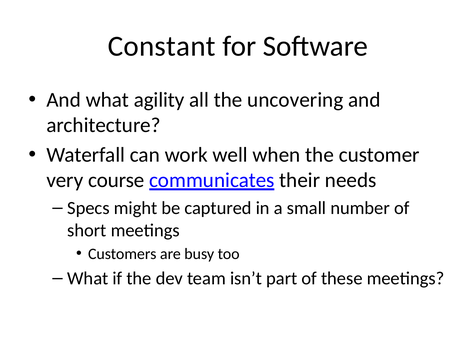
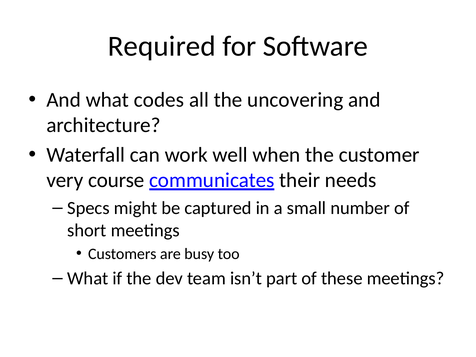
Constant: Constant -> Required (162, 46)
agility: agility -> codes (159, 100)
